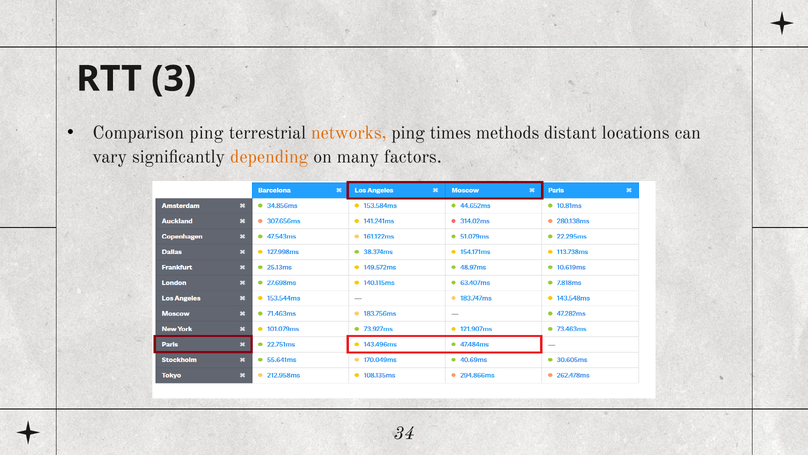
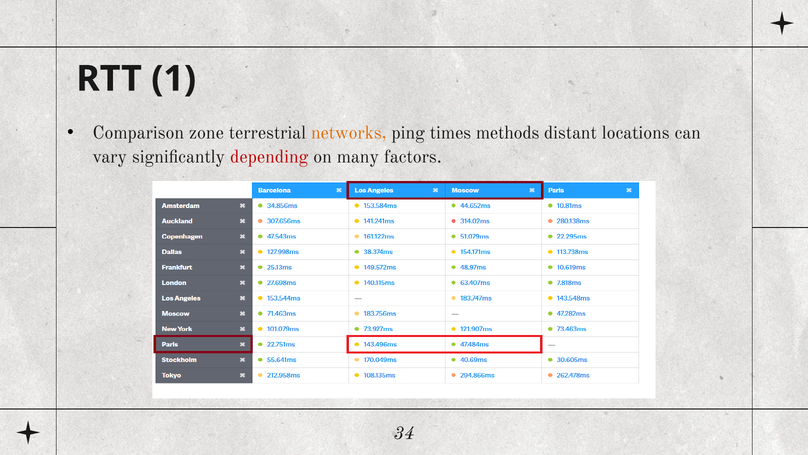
3: 3 -> 1 (174, 79)
Comparison ping: ping -> zone (207, 133)
depending colour: orange -> red (269, 157)
